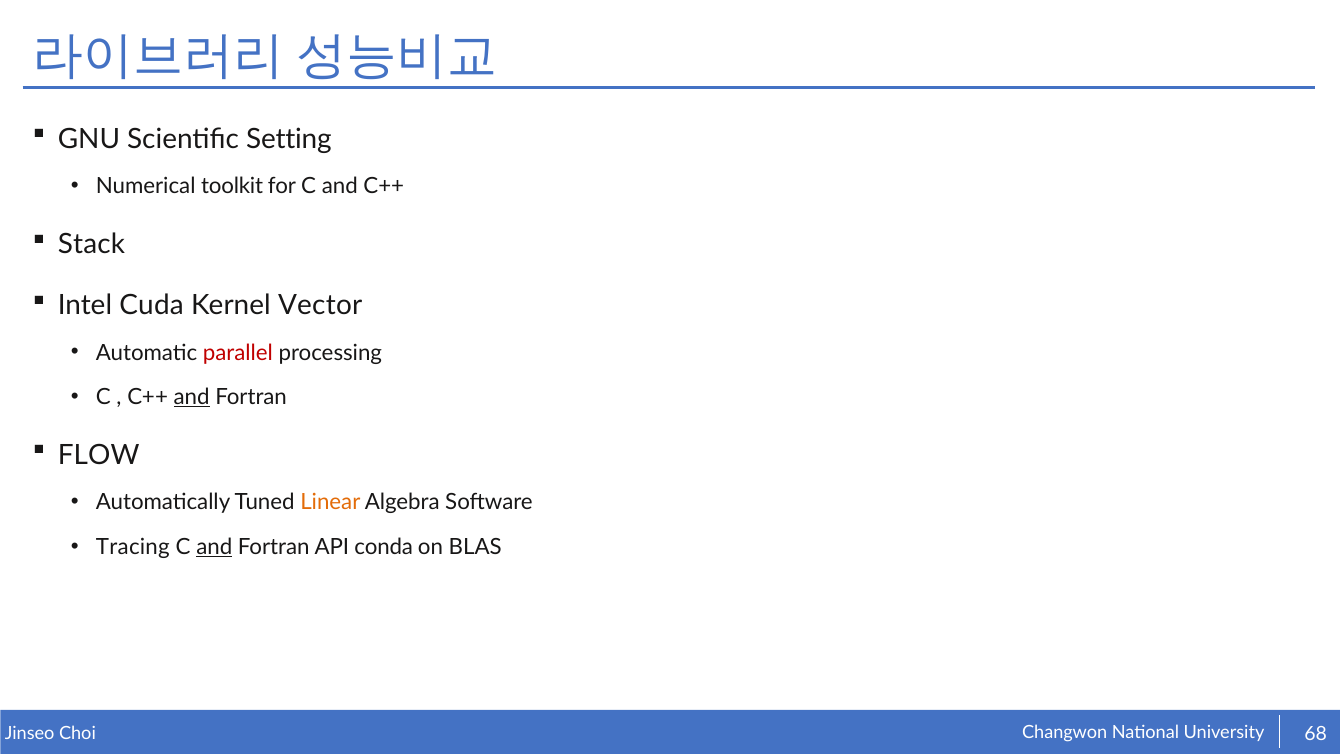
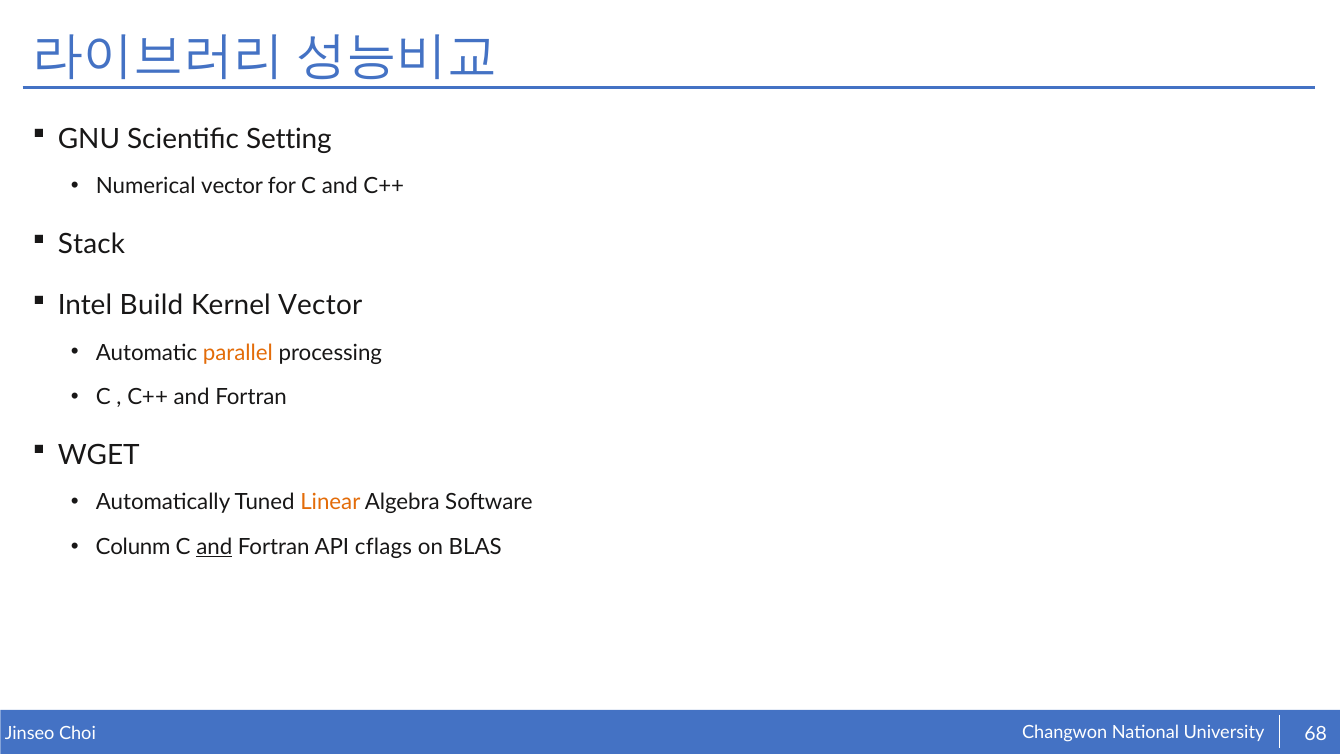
Numerical toolkit: toolkit -> vector (232, 186)
Cuda: Cuda -> Build (152, 305)
parallel colour: red -> orange (238, 353)
and underline: present -> none (192, 397)
FLOW: FLOW -> WGET (99, 455)
Tracing: Tracing -> Colunm (133, 547)
conda: conda -> cflags (383, 547)
